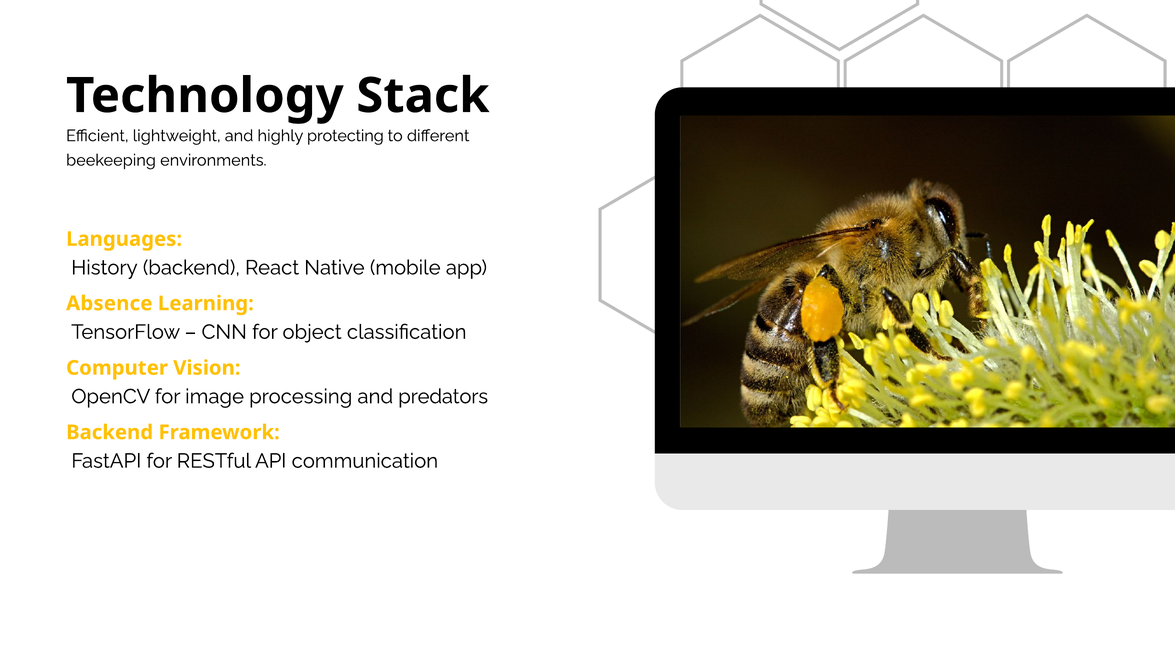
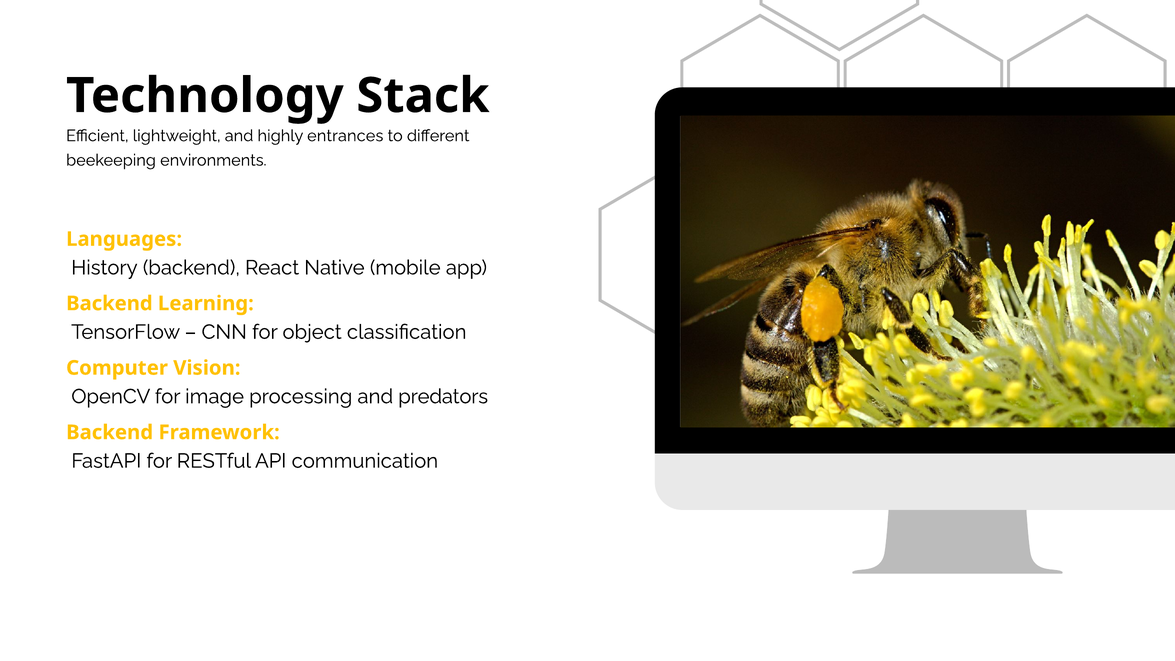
protecting: protecting -> entrances (345, 136)
Absence: Absence -> Backend (109, 303)
